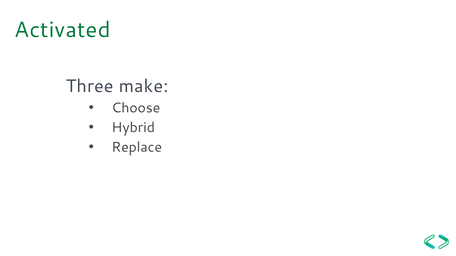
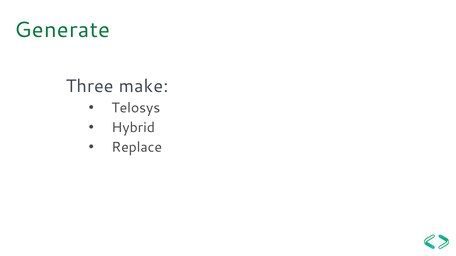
Activated: Activated -> Generate (62, 30)
Choose: Choose -> Telosys (136, 108)
